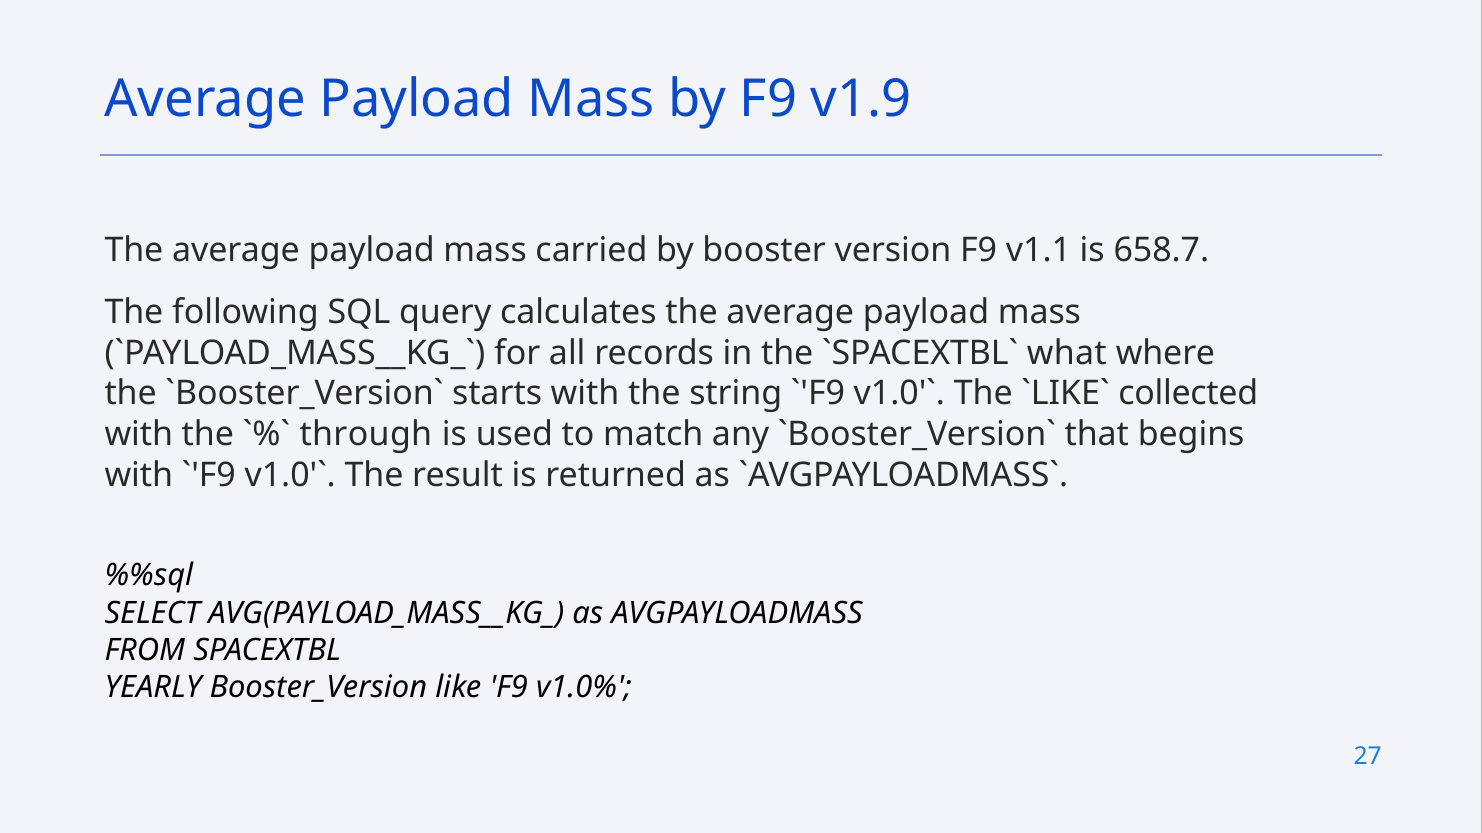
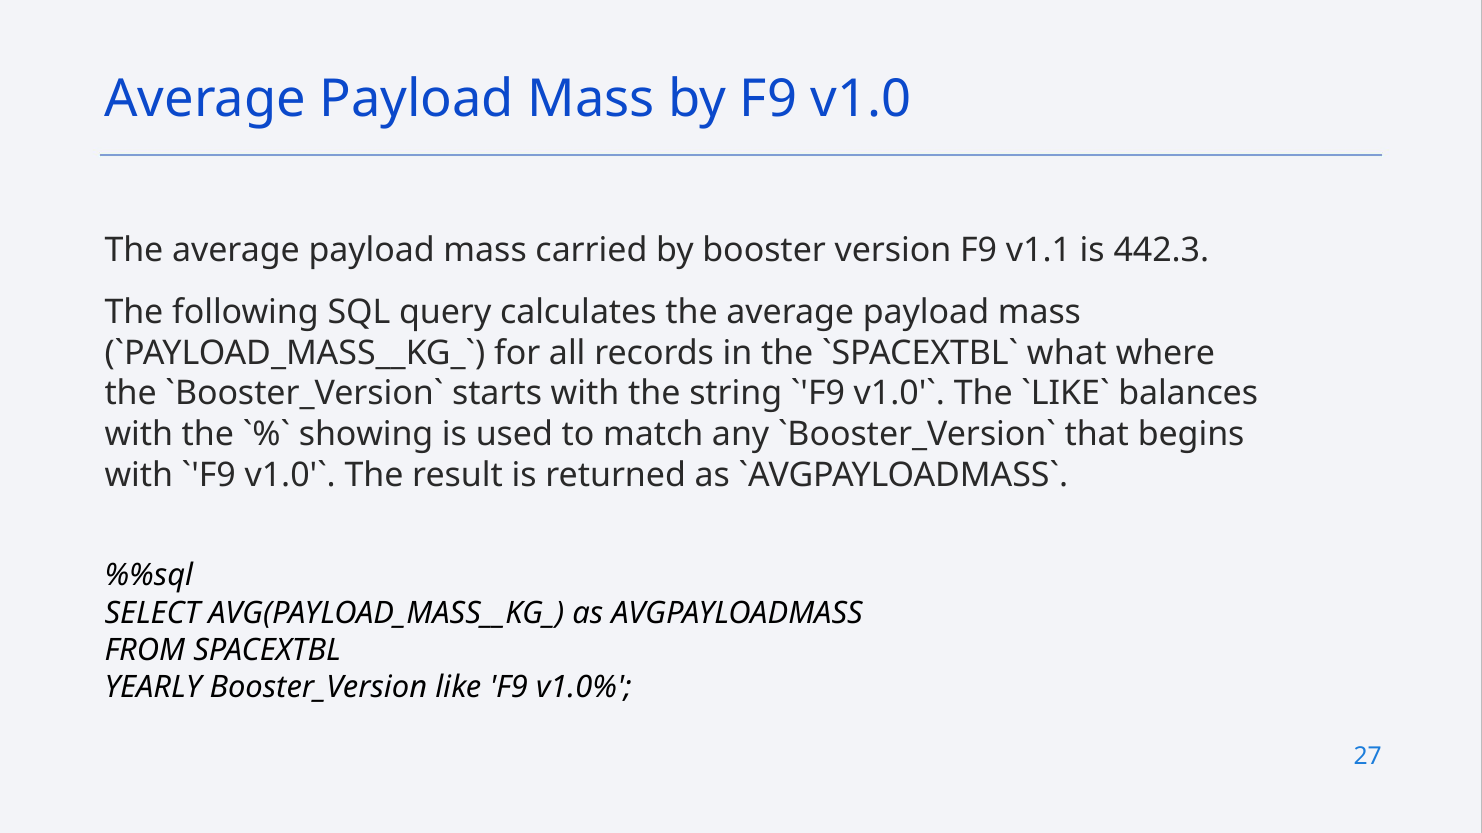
v1.9: v1.9 -> v1.0 (861, 99)
658.7: 658.7 -> 442.3 (1161, 250)
collected: collected -> balances (1188, 394)
through: through -> showing (366, 434)
